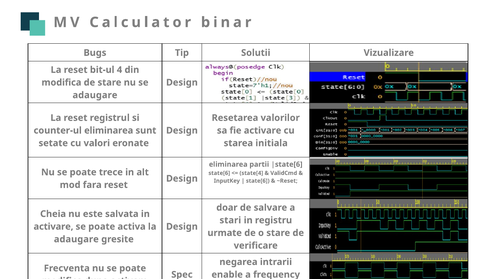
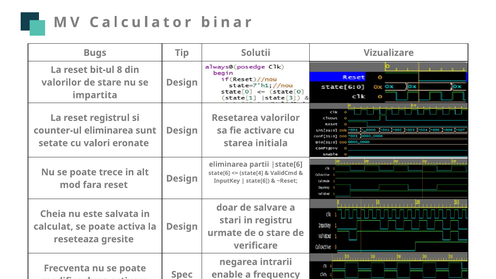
4: 4 -> 8 (119, 70)
modifica: modifica -> valorilor (61, 82)
adaugare: adaugare -> impartita (95, 95)
activare: activare -> calculat (53, 227)
adaugare: adaugare -> reseteaza (76, 239)
